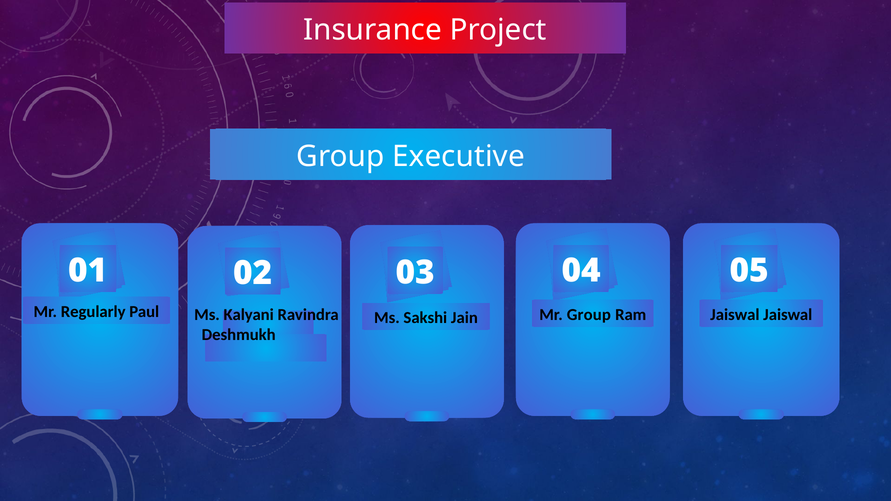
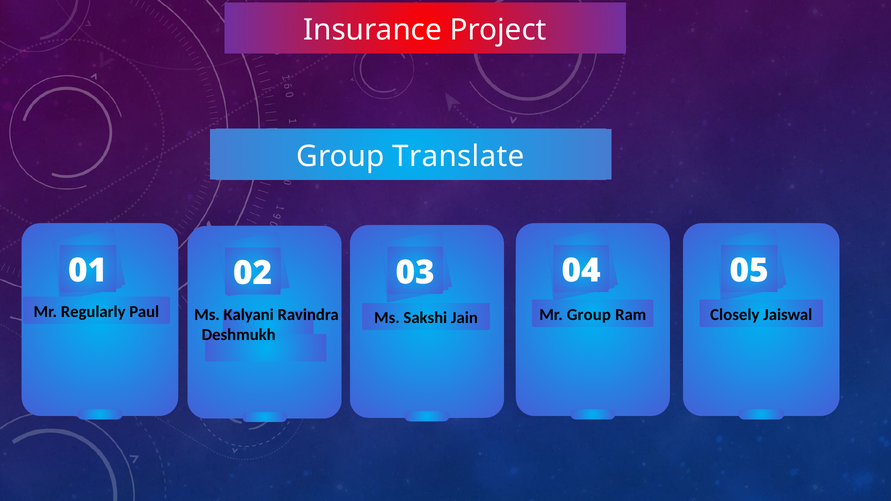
Executive: Executive -> Translate (458, 156)
Jaiswal: Jaiswal -> Closely (735, 315)
